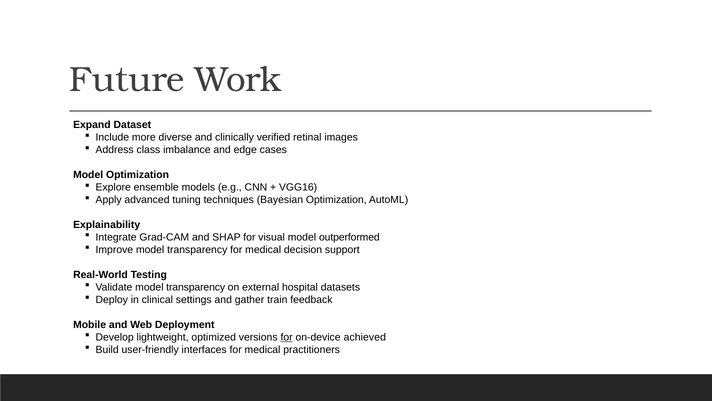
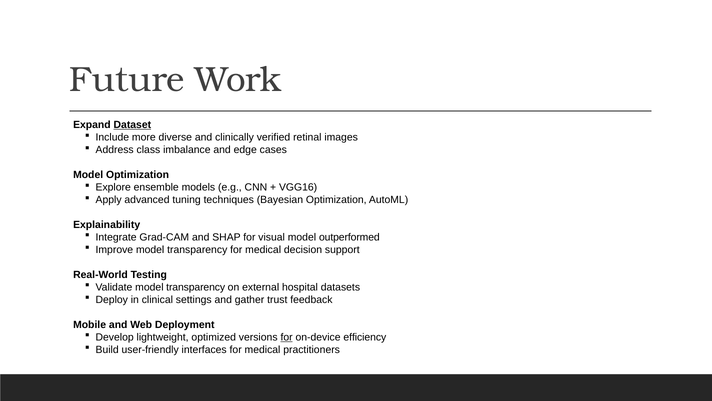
Dataset underline: none -> present (132, 125)
train: train -> trust (277, 299)
achieved: achieved -> efficiency (365, 337)
